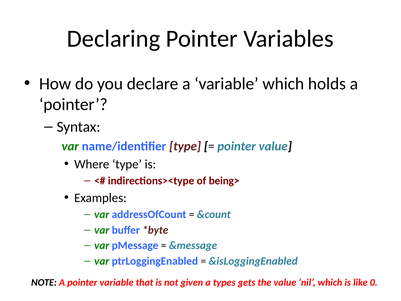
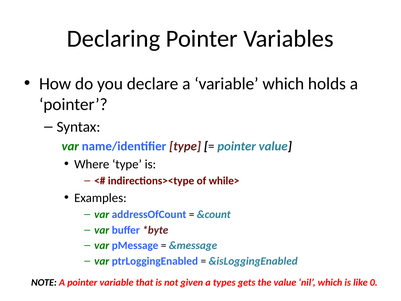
being>: being> -> while> (224, 181)
